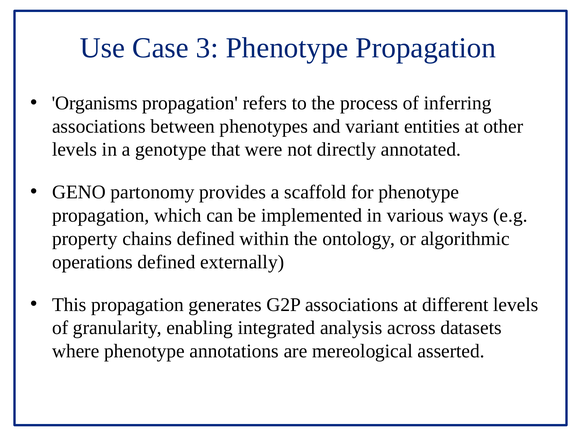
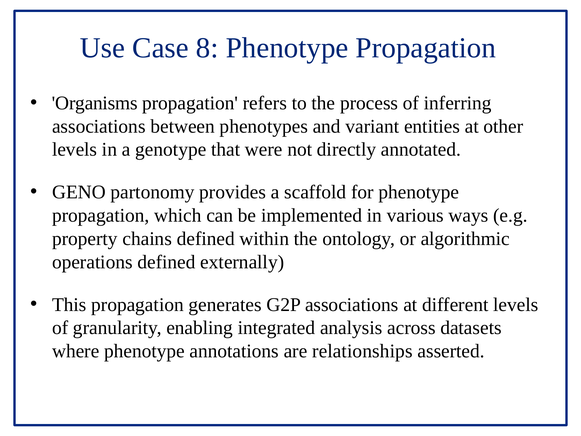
3: 3 -> 8 (207, 48)
mereological: mereological -> relationships (362, 351)
